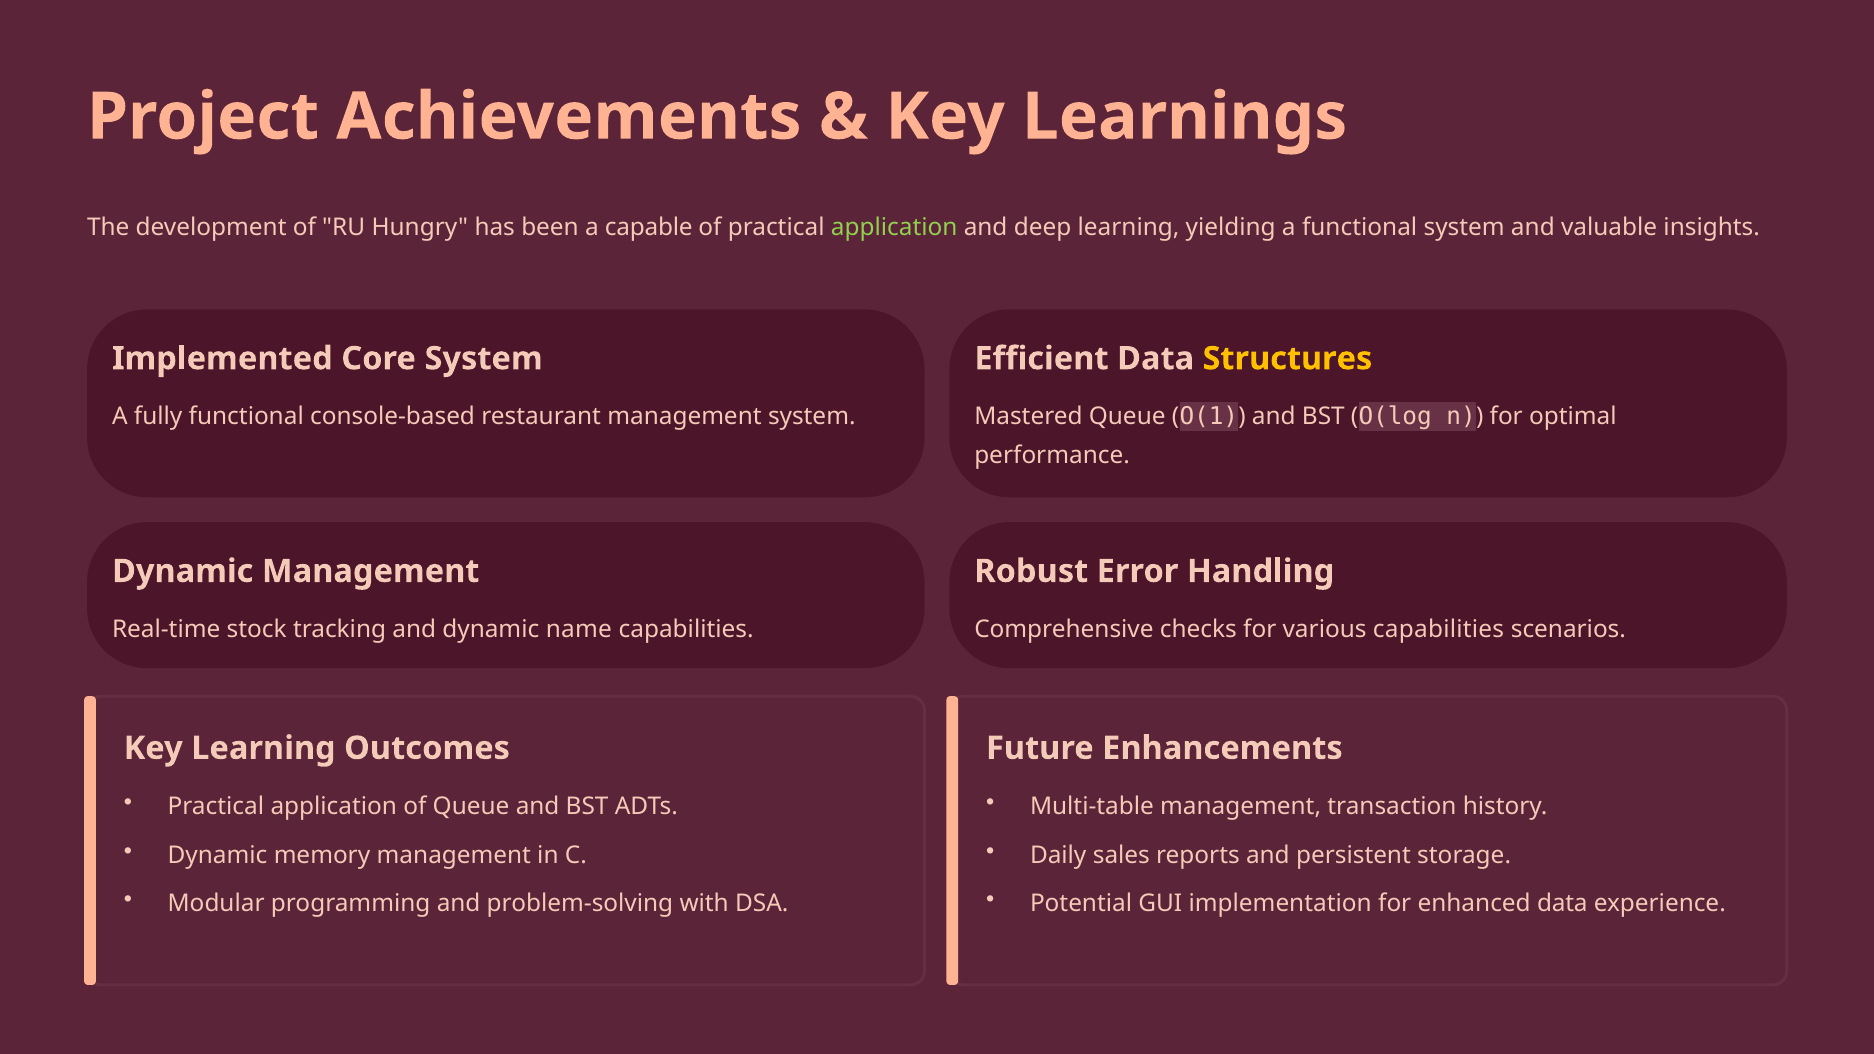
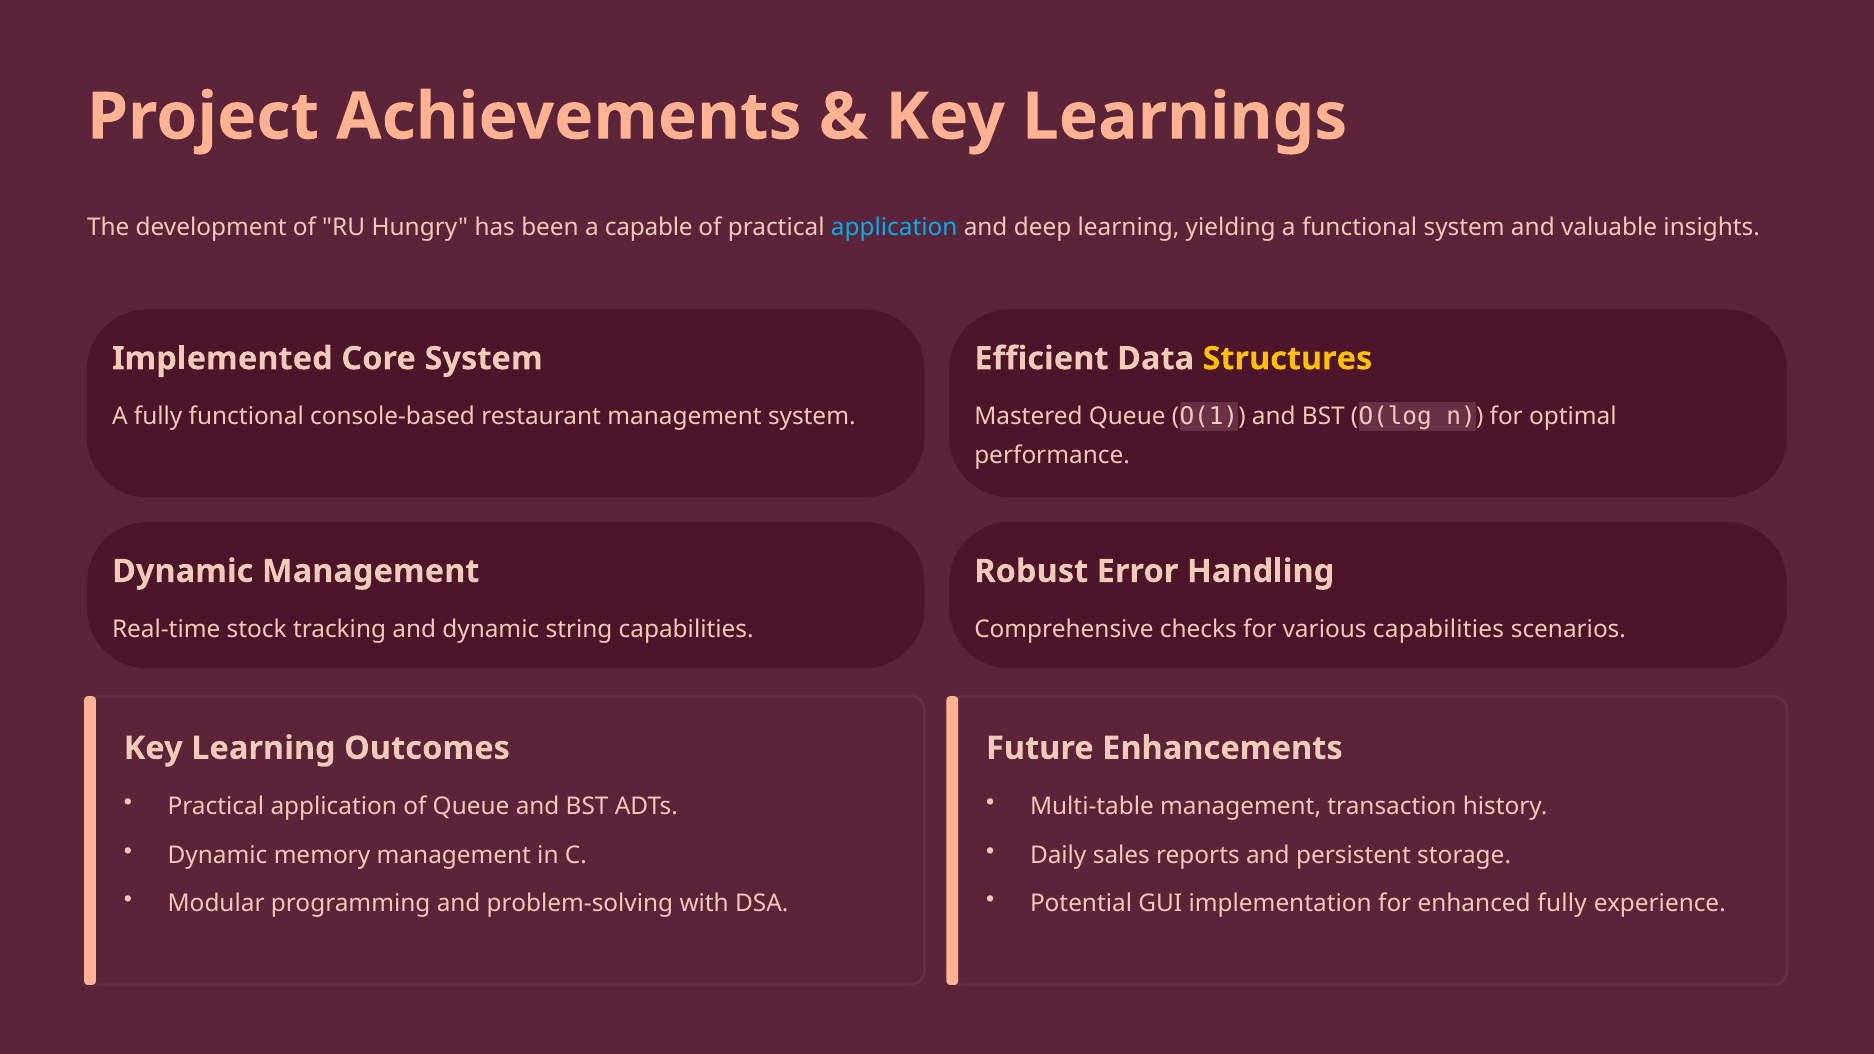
application colour: light green -> light blue (894, 228)
name: name -> string (579, 630)
enhanced data: data -> fully (1562, 904)
